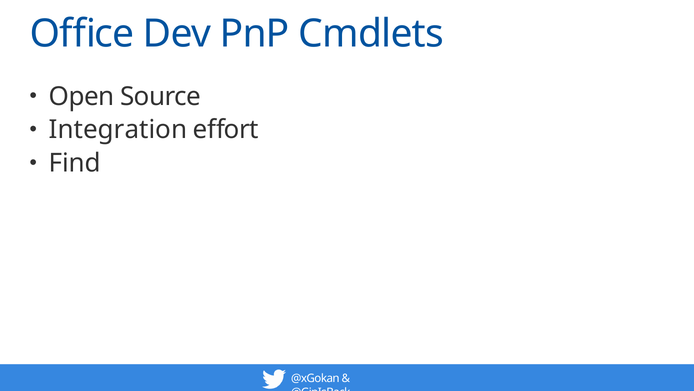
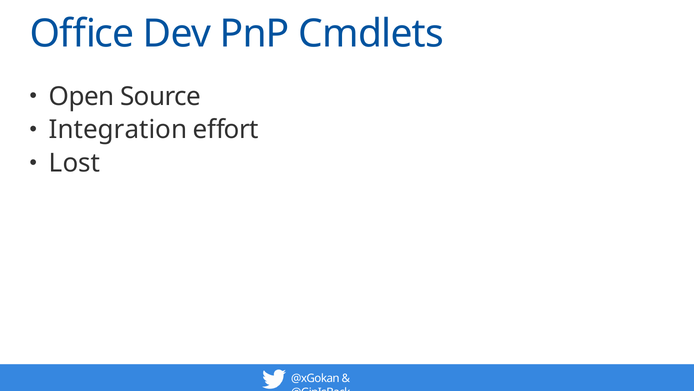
Find: Find -> Lost (75, 163)
